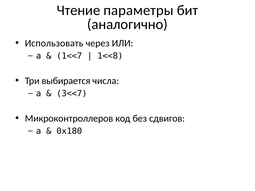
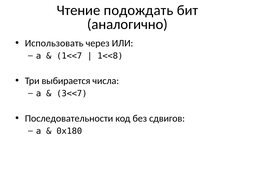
параметры: параметры -> подождать (139, 10)
Микроконтроллеров: Микроконтроллеров -> Последовательности (69, 119)
